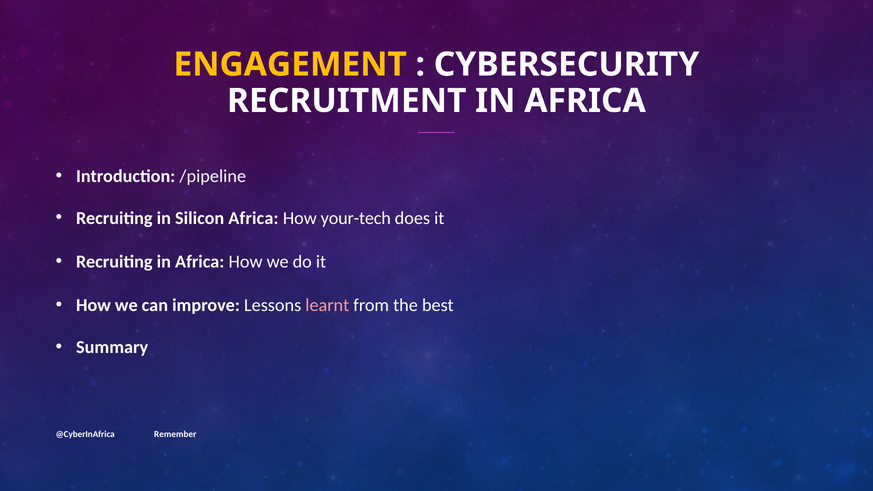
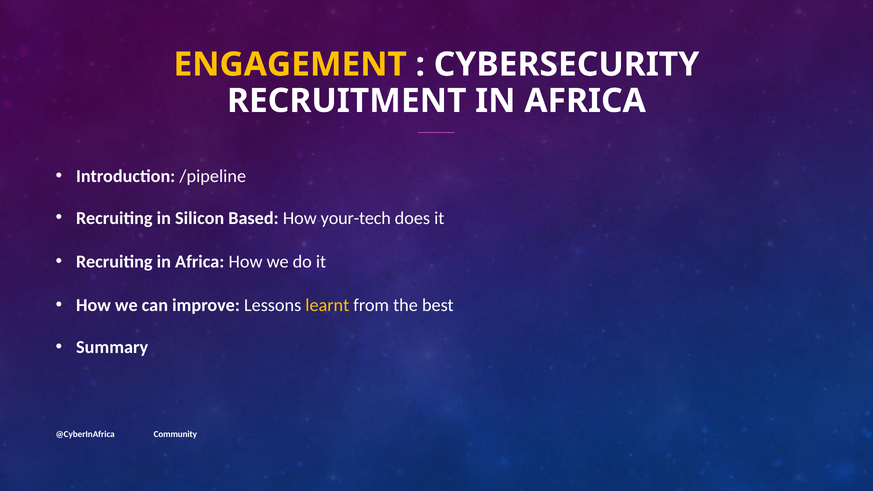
Silicon Africa: Africa -> Based (253, 218)
learnt colour: pink -> yellow (327, 305)
Remember: Remember -> Community (175, 434)
